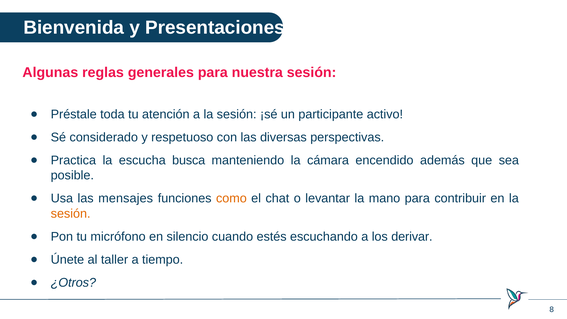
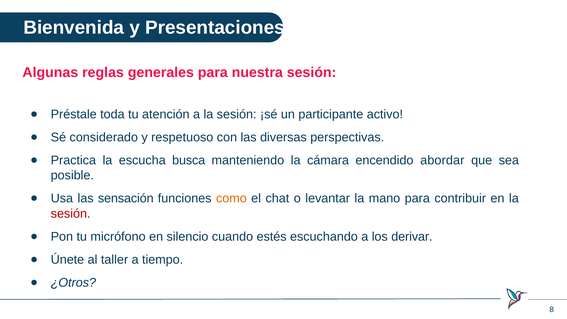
además: además -> abordar (442, 160)
mensajes: mensajes -> sensación (126, 198)
sesión colour: orange -> red (71, 214)
